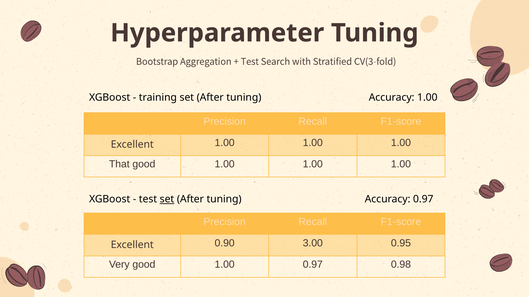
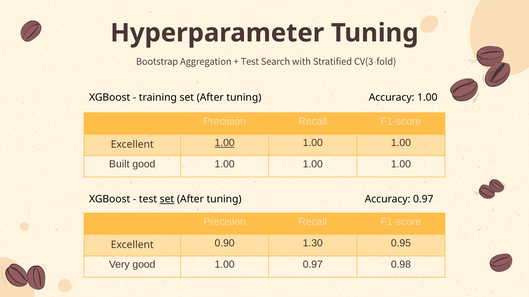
1.00 underline: none -> present (225, 143)
That: That -> Built (119, 165)
3.00: 3.00 -> 1.30 (313, 244)
